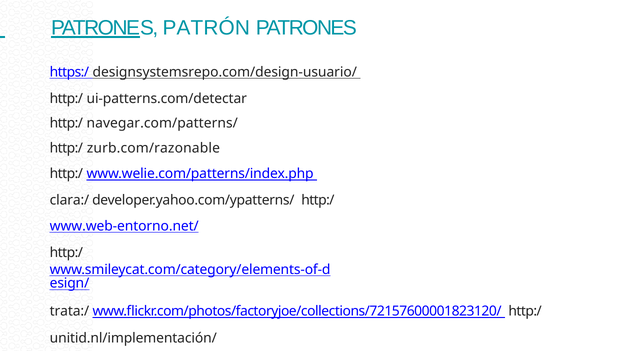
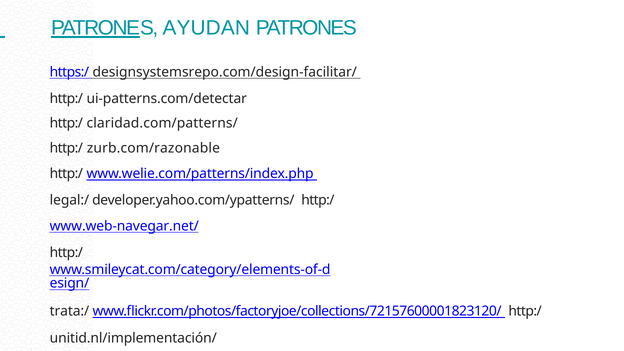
PATRÓN: PATRÓN -> AYUDAN (206, 28)
designsystemsrepo.com/design-usuario/: designsystemsrepo.com/design-usuario/ -> designsystemsrepo.com/design-facilitar/ (225, 72)
navegar.com/patterns/: navegar.com/patterns/ -> claridad.com/patterns/ (162, 123)
clara:/: clara:/ -> legal:/ (69, 200)
www.web-entorno.net/: www.web-entorno.net/ -> www.web-navegar.net/ (124, 226)
